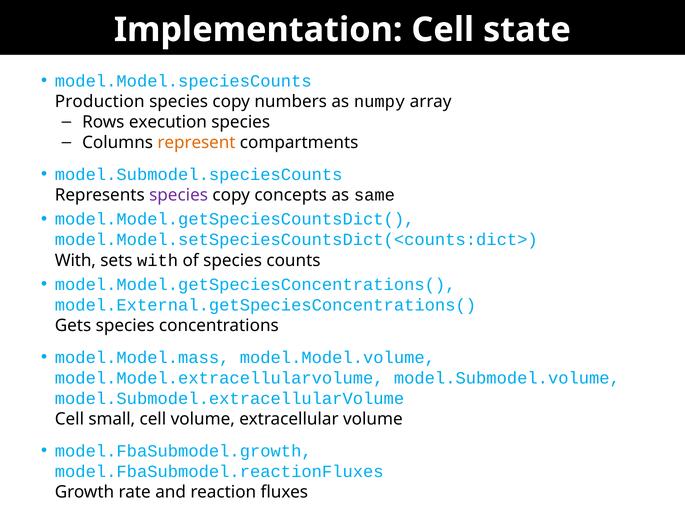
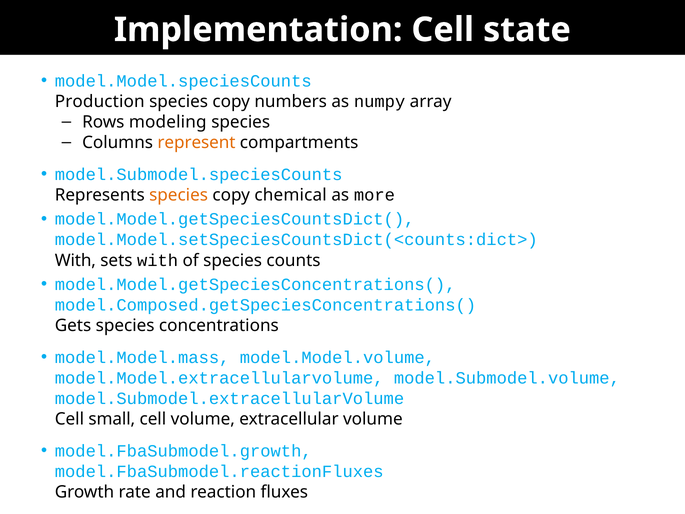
execution: execution -> modeling (168, 122)
species colour: purple -> orange (179, 195)
concepts: concepts -> chemical (291, 195)
same: same -> more (374, 195)
model.External.getSpeciesConcentrations(: model.External.getSpeciesConcentrations( -> model.Composed.getSpeciesConcentrations( (265, 305)
